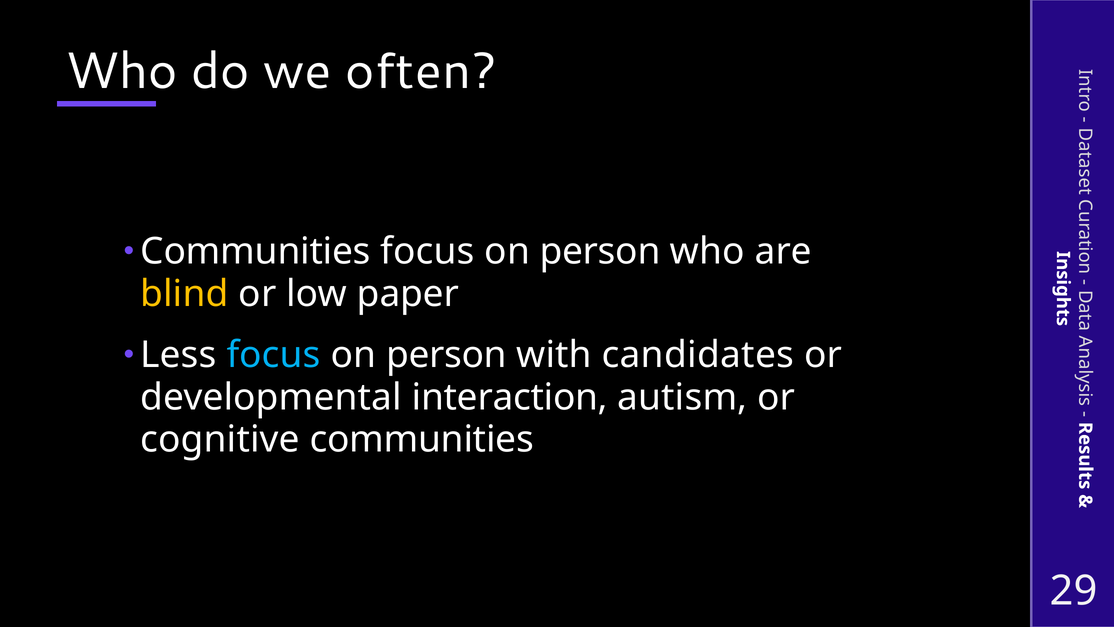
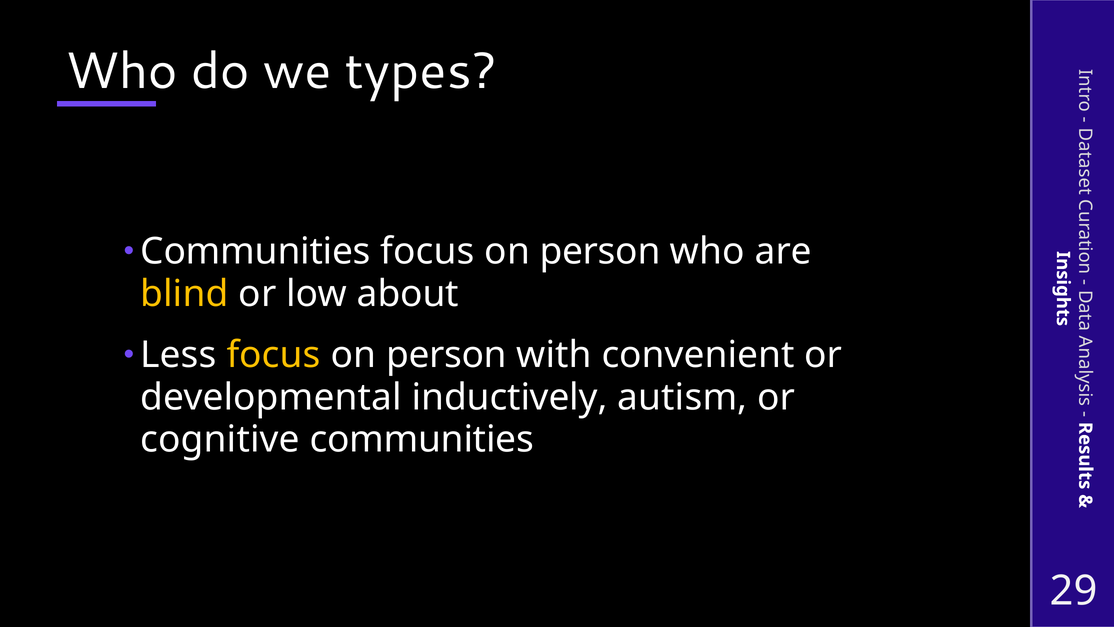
often: often -> types (421, 72)
paper: paper -> about (408, 294)
focus colour: light blue -> yellow (274, 355)
candidates: candidates -> convenient (698, 355)
interaction: interaction -> inductively (510, 397)
